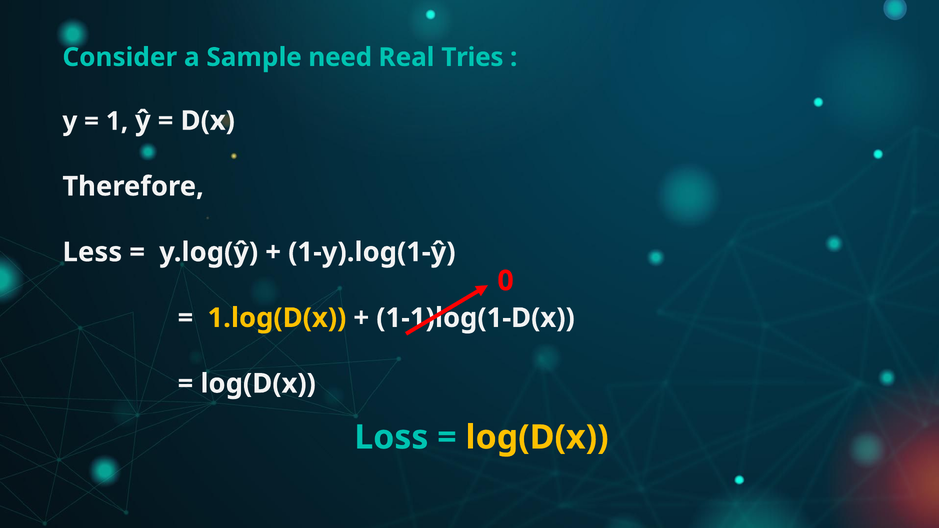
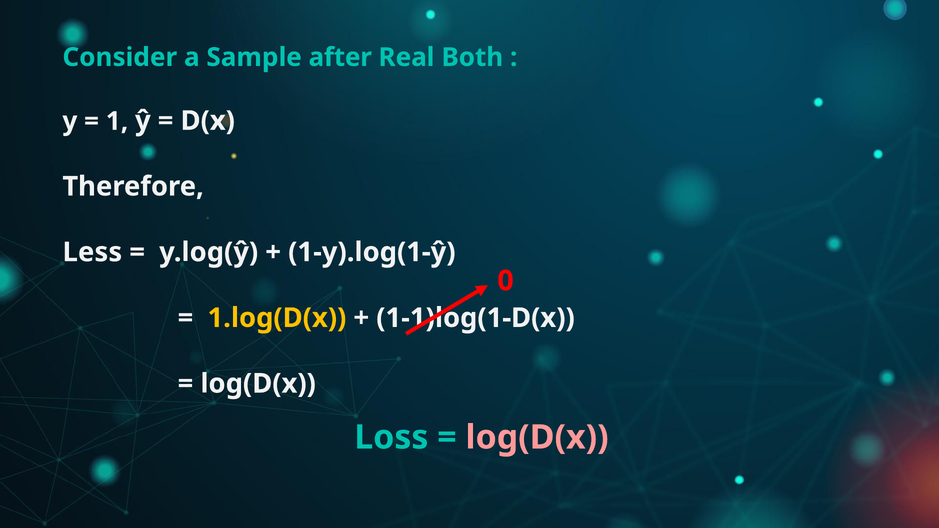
need: need -> after (340, 57)
Tries: Tries -> Both (472, 57)
log(D(x colour: yellow -> pink (537, 438)
